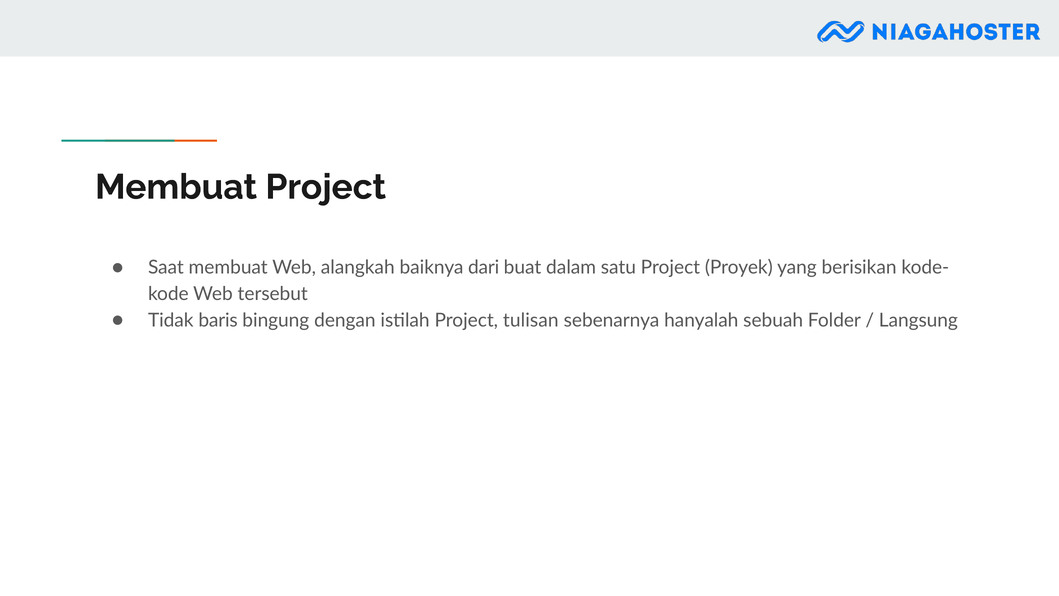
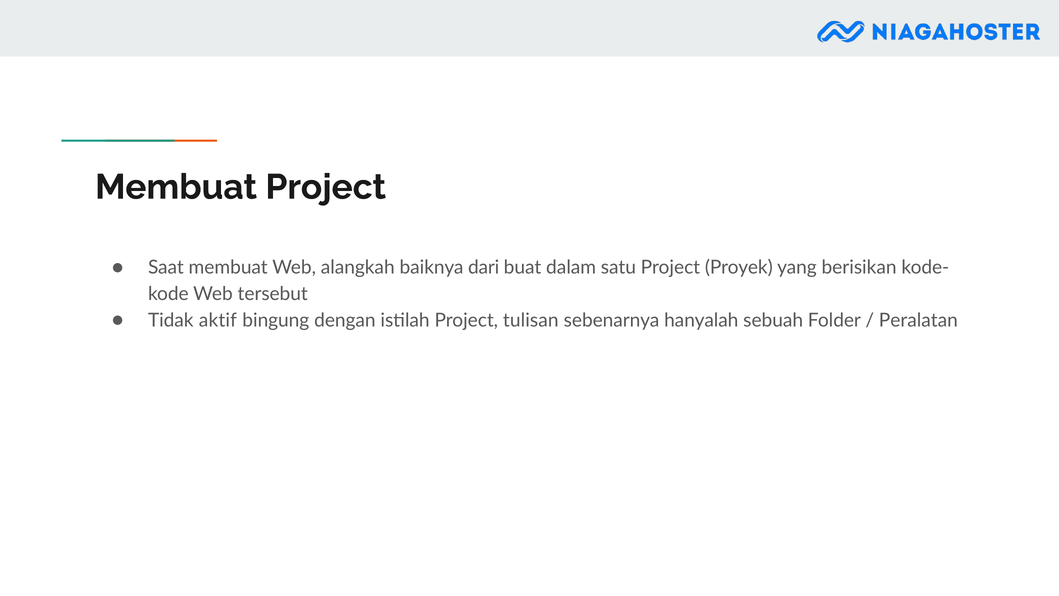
baris: baris -> aktif (218, 320)
Langsung: Langsung -> Peralatan (918, 320)
